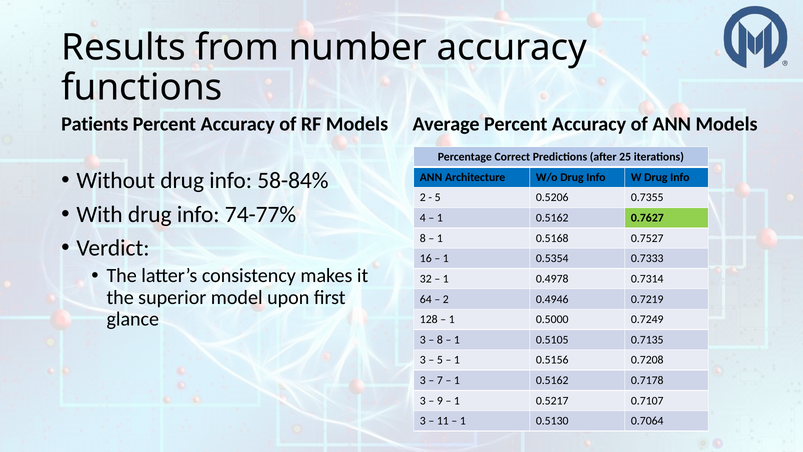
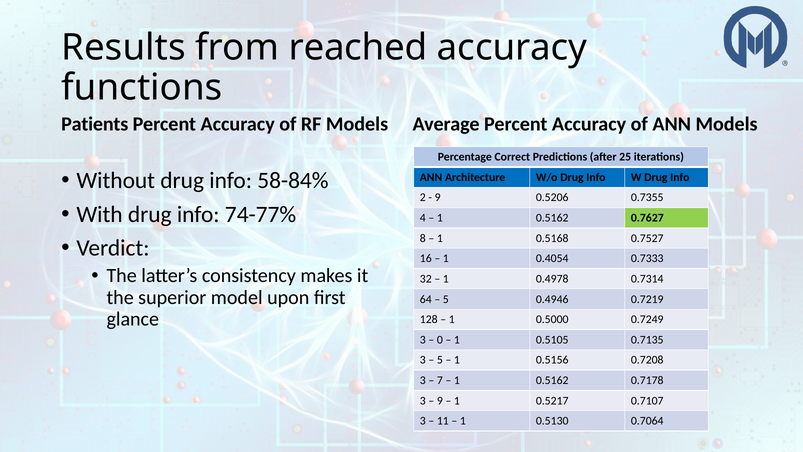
number: number -> reached (358, 48)
5: 5 -> 9 (438, 197)
0.5354: 0.5354 -> 0.4054 (552, 258)
2: 2 -> 5 (446, 299)
8: 8 -> 0 (440, 340)
